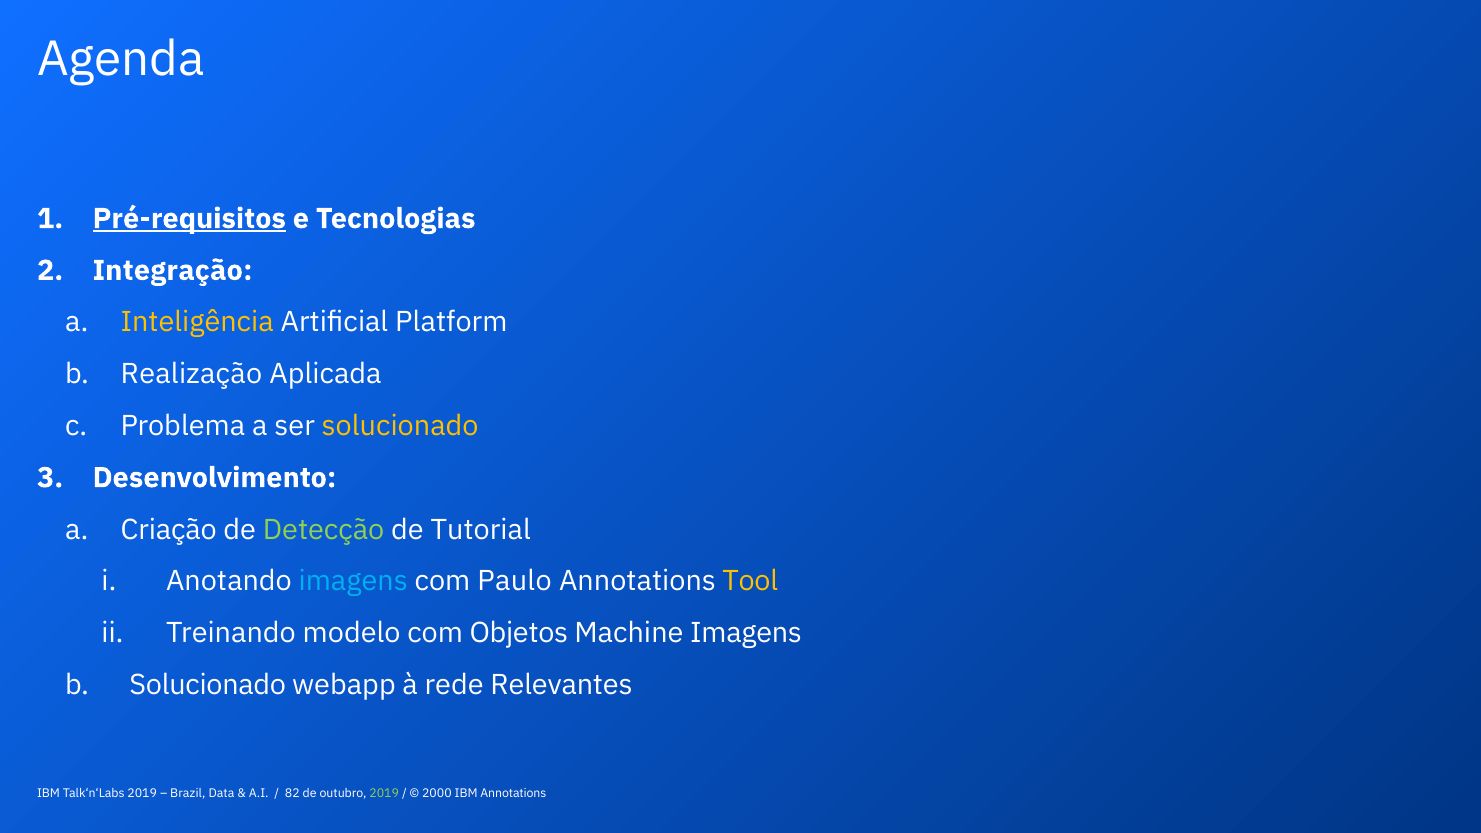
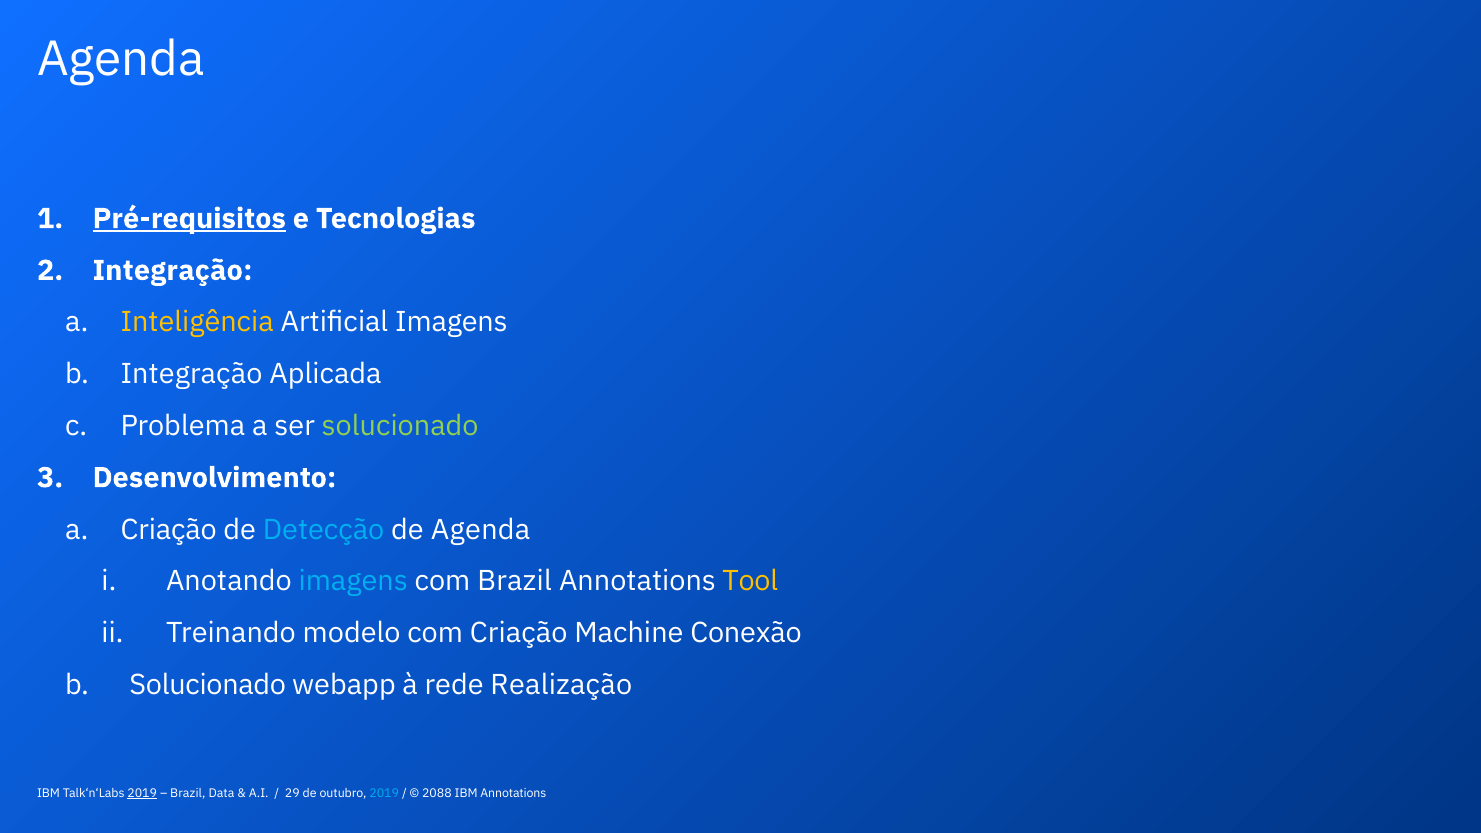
Artificial Platform: Platform -> Imagens (451, 322)
Realização: Realização -> Integração (191, 374)
solucionado colour: yellow -> light green (400, 426)
Detecção colour: light green -> light blue (324, 530)
de Tutorial: Tutorial -> Agenda (481, 530)
com Paulo: Paulo -> Brazil (515, 581)
com Objetos: Objetos -> Criação (519, 633)
Machine Imagens: Imagens -> Conexão (746, 633)
Relevantes: Relevantes -> Realização (561, 685)
2019 underline: none -> present (142, 793)
82: 82 -> 29 (292, 793)
2019 colour: light green -> light blue (384, 793)
2000: 2000 -> 2088 (437, 793)
